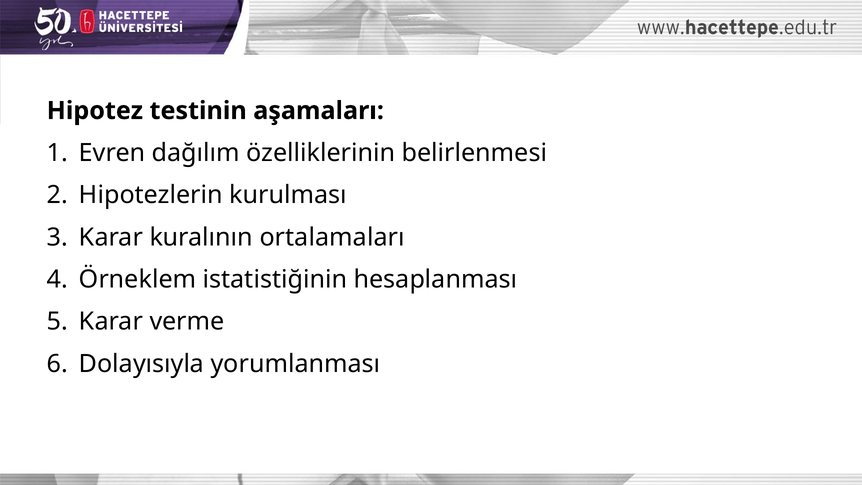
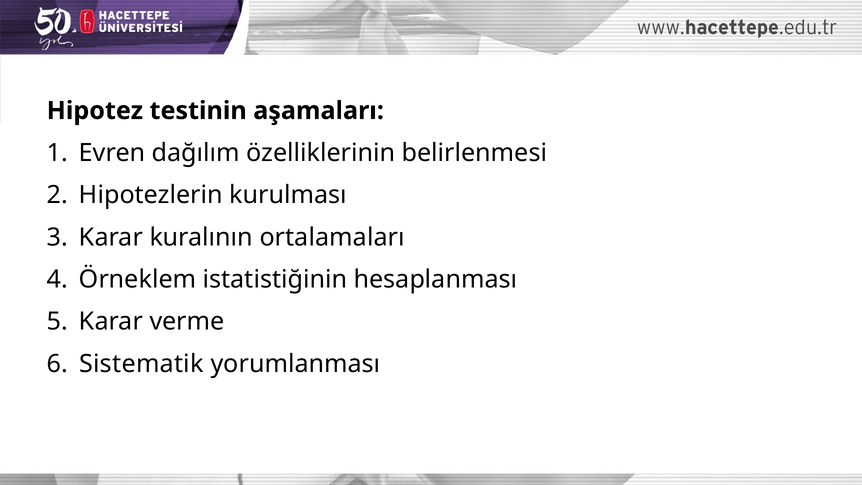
Dolayısıyla: Dolayısıyla -> Sistematik (141, 364)
